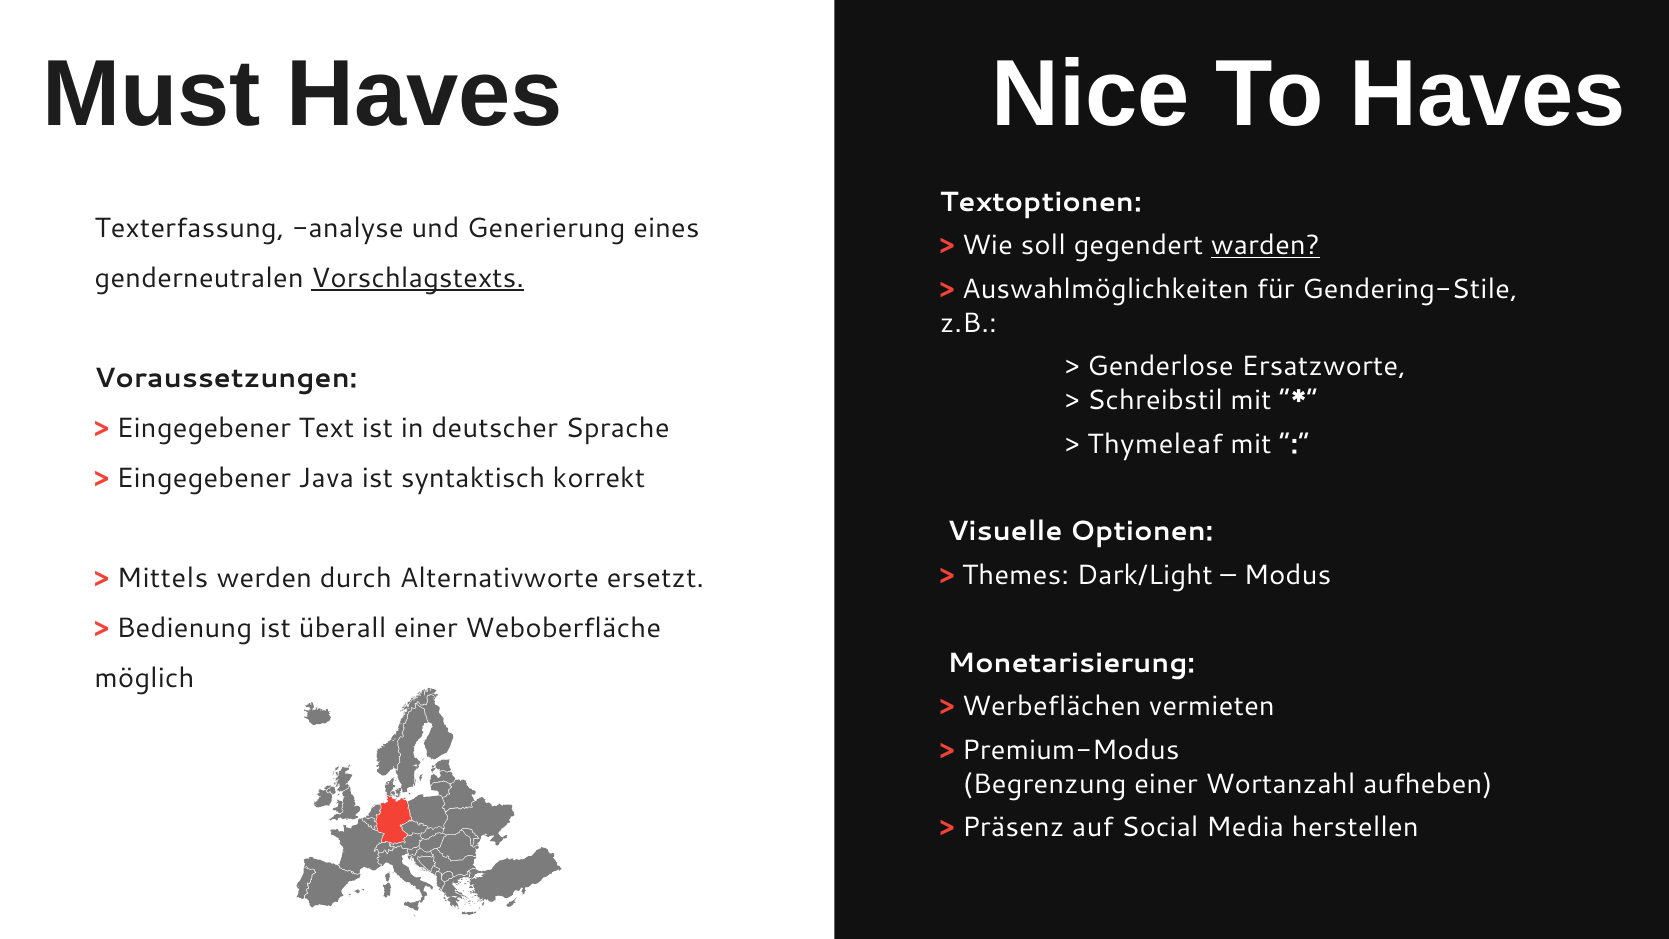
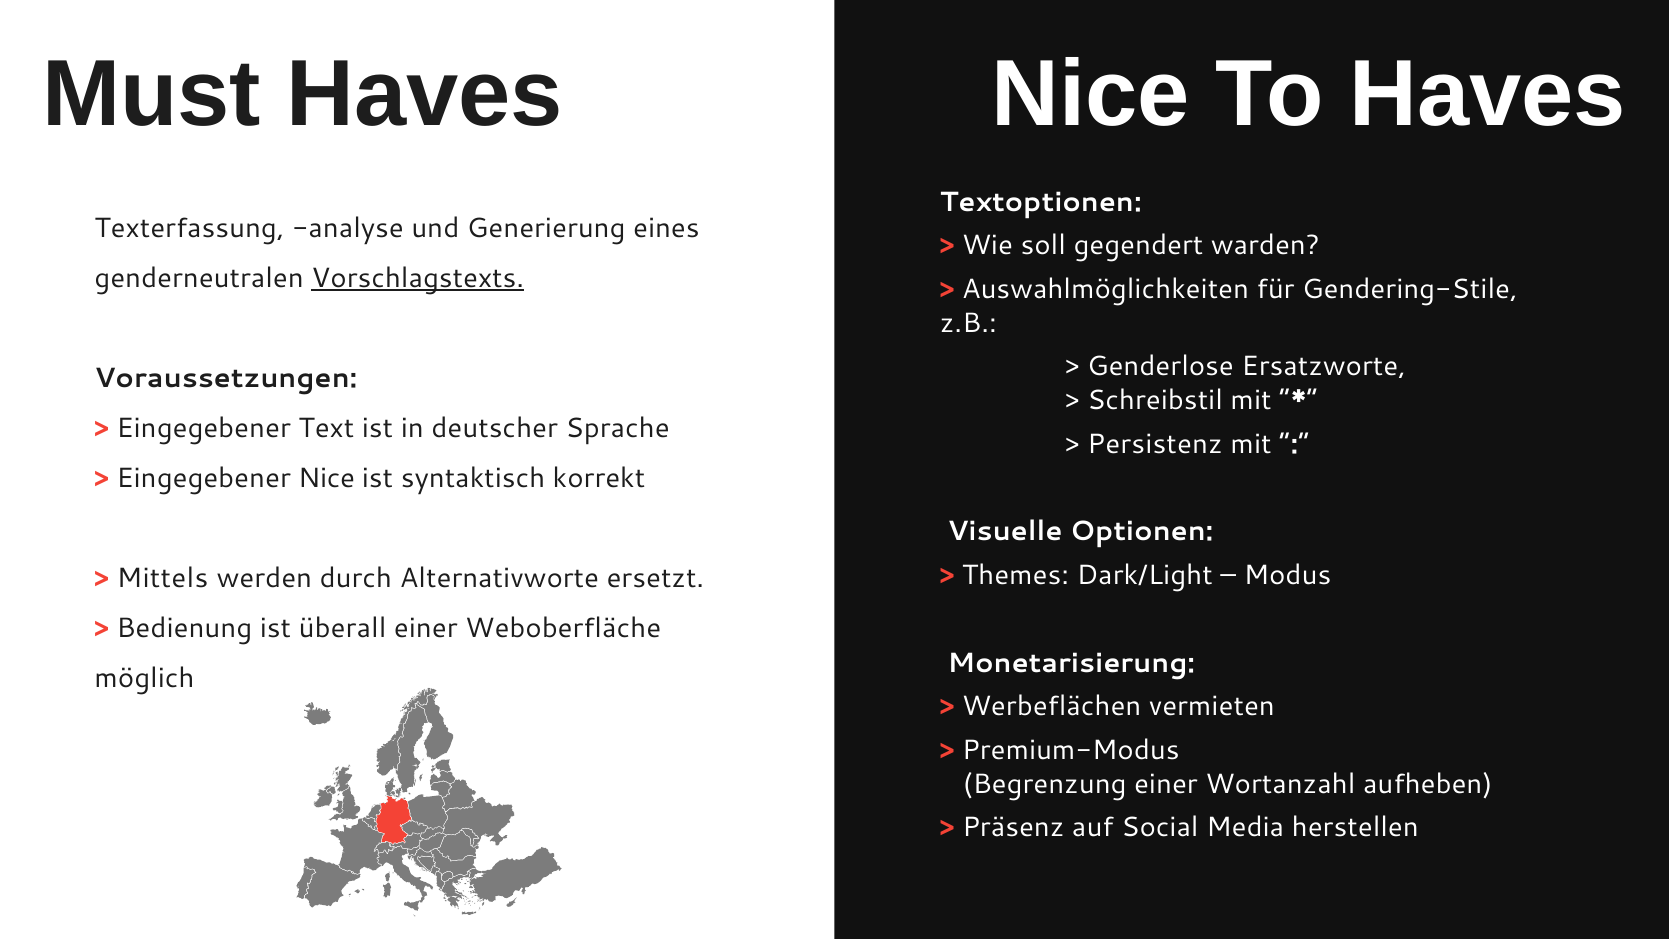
warden underline: present -> none (1265, 246)
Thymeleaf: Thymeleaf -> Persistenz (1155, 444)
Eingegebener Java: Java -> Nice (326, 478)
